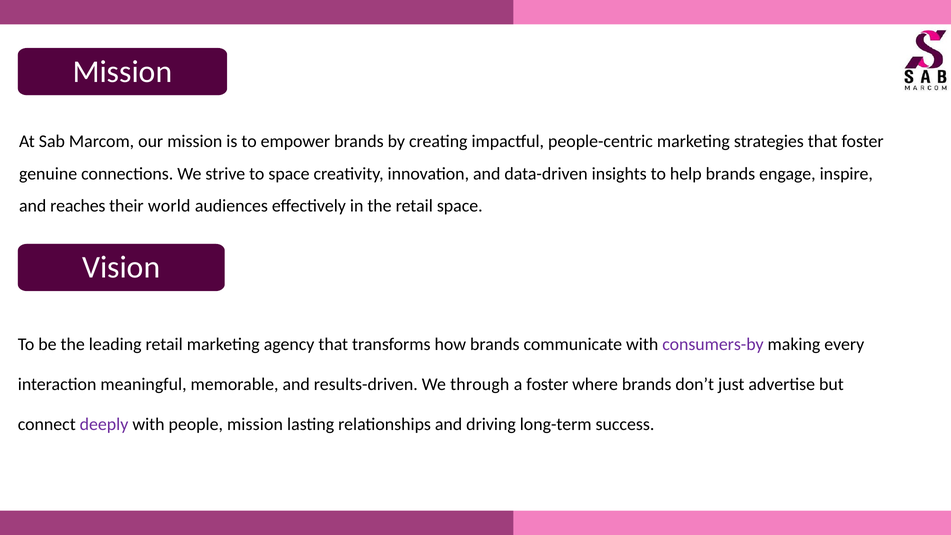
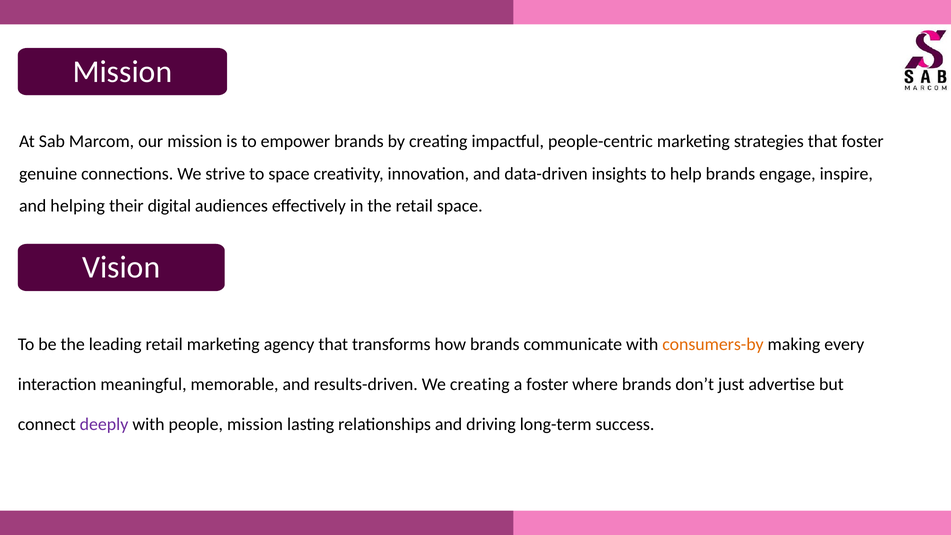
reaches: reaches -> helping (78, 206)
world: world -> digital (169, 206)
consumers-by colour: purple -> orange (713, 344)
We through: through -> creating (480, 384)
